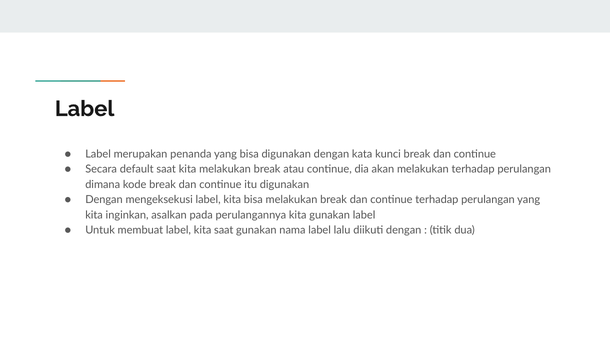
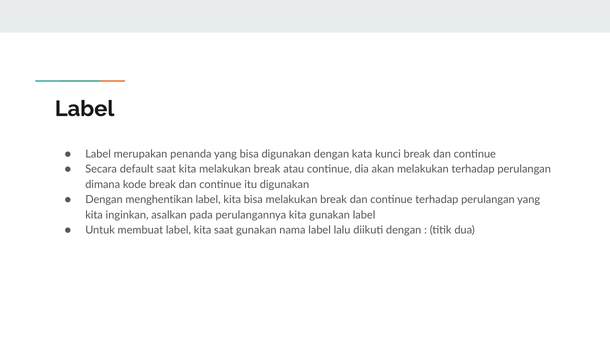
mengeksekusi: mengeksekusi -> menghentikan (159, 200)
